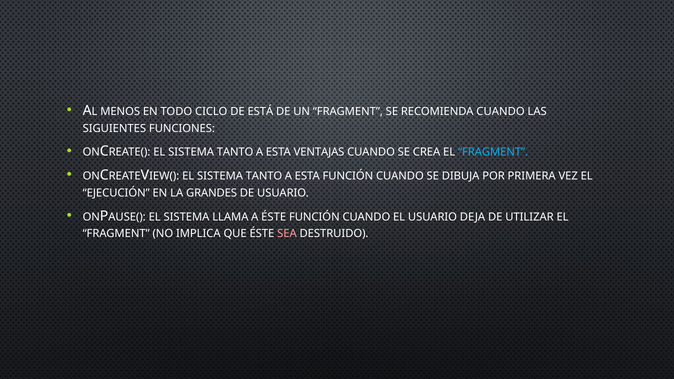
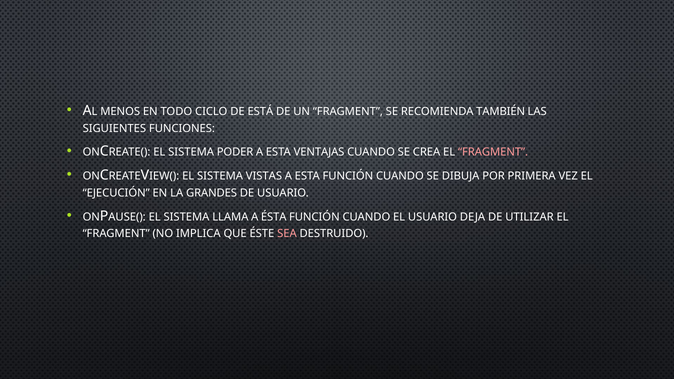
RECOMIENDA CUANDO: CUANDO -> TAMBIÉN (501, 112)
TANTO: TANTO -> PODER (235, 152)
FRAGMENT colour: light blue -> pink (493, 152)
TANTO: TANTO -> VISTAS (264, 176)
A ÉSTE: ÉSTE -> ÉSTA (274, 217)
